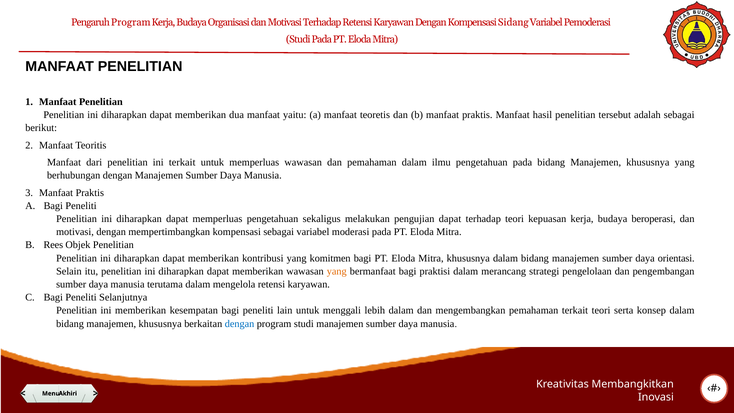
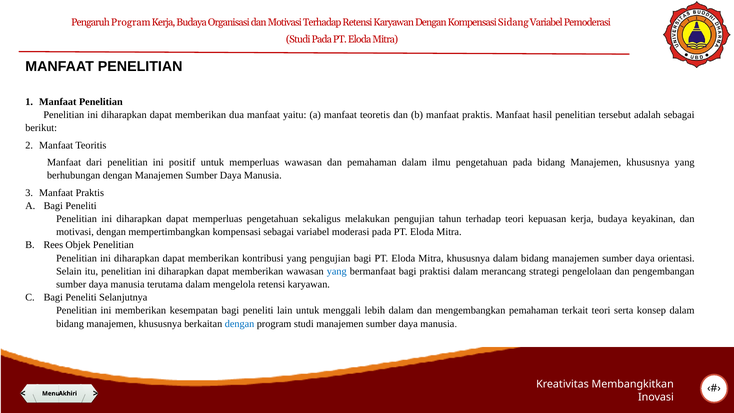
ini terkait: terkait -> positif (182, 162)
pengujian dapat: dapat -> tahun (450, 219)
beroperasi: beroperasi -> keyakinan (654, 219)
yang komitmen: komitmen -> pengujian (330, 258)
yang colour: orange -> blue (337, 271)
